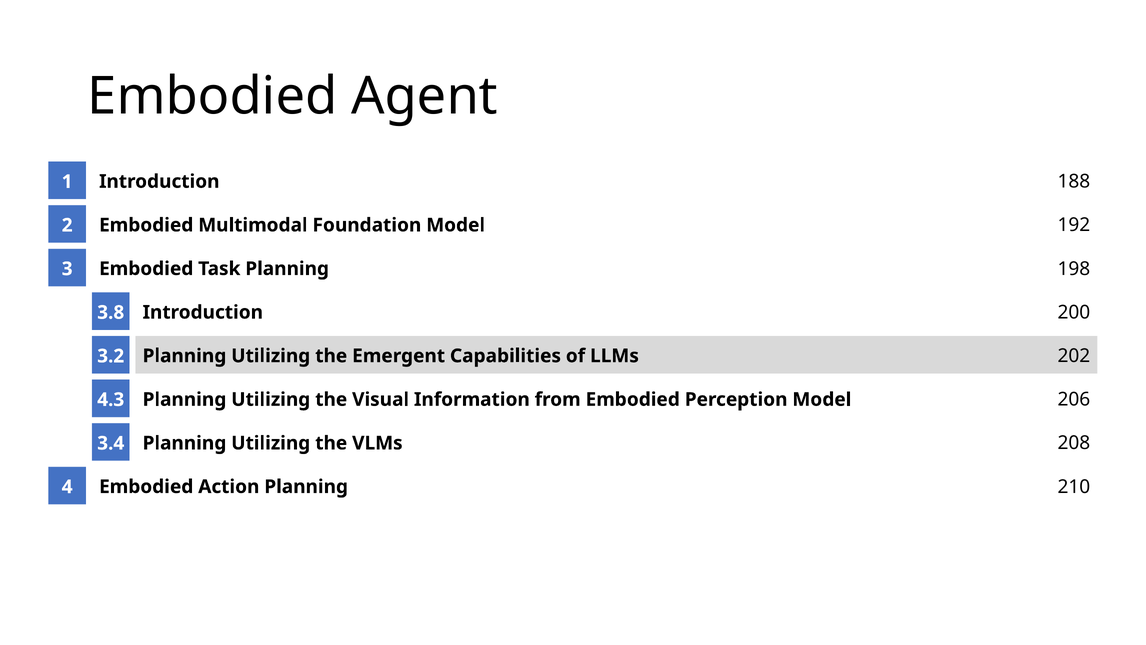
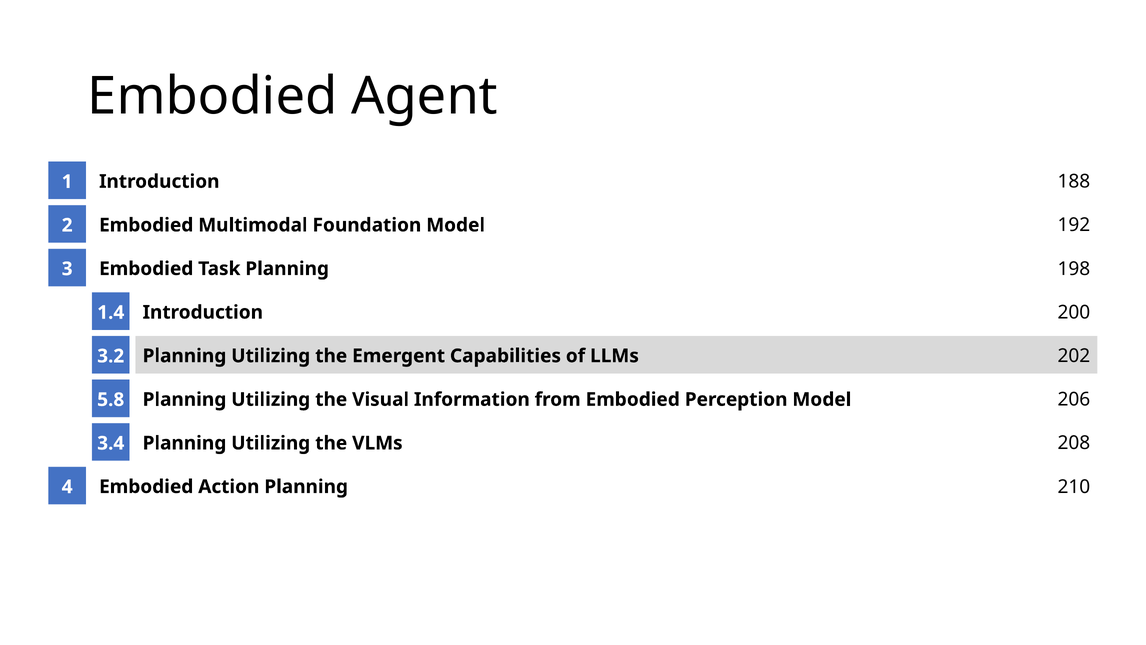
3.8: 3.8 -> 1.4 (111, 312)
4.3: 4.3 -> 5.8 (111, 399)
